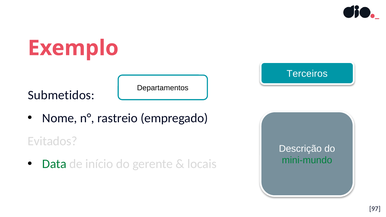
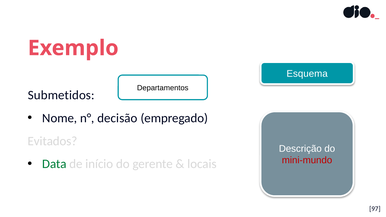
Terceiros: Terceiros -> Esquema (307, 74)
rastreio: rastreio -> decisão (117, 118)
mini-mundo colour: green -> red (307, 160)
